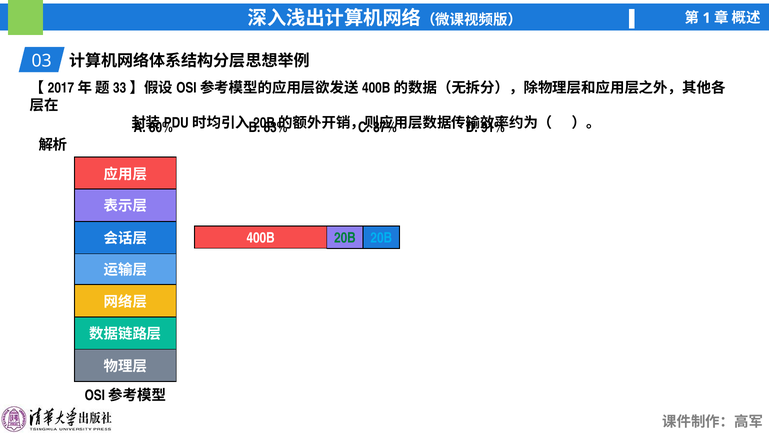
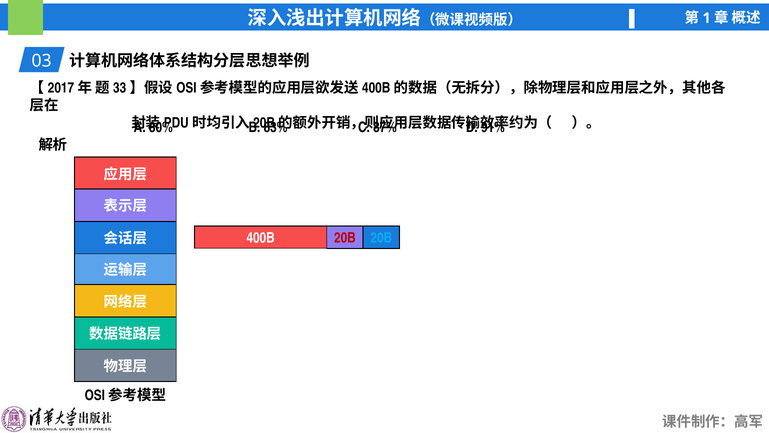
20B colour: green -> red (345, 238)
